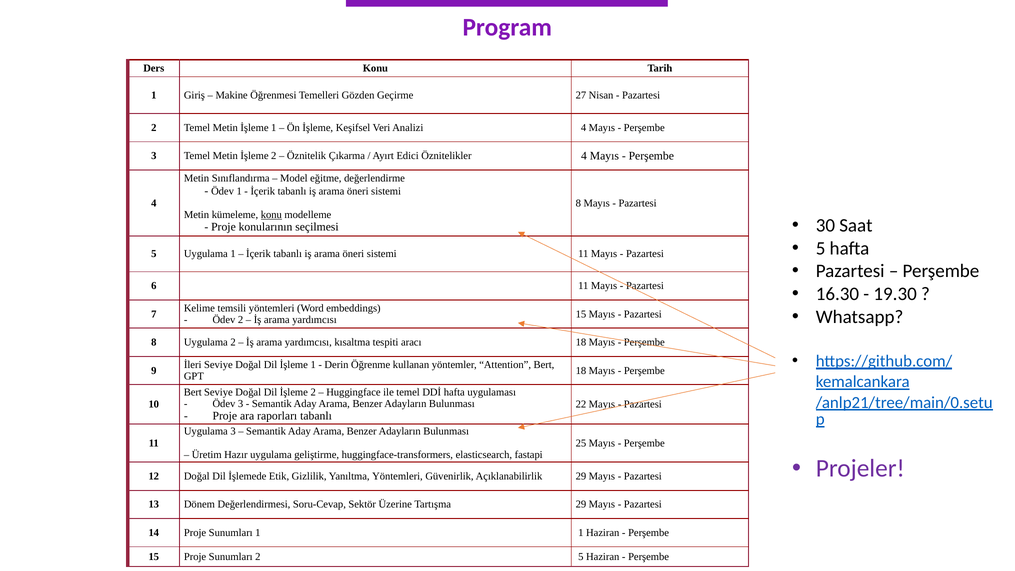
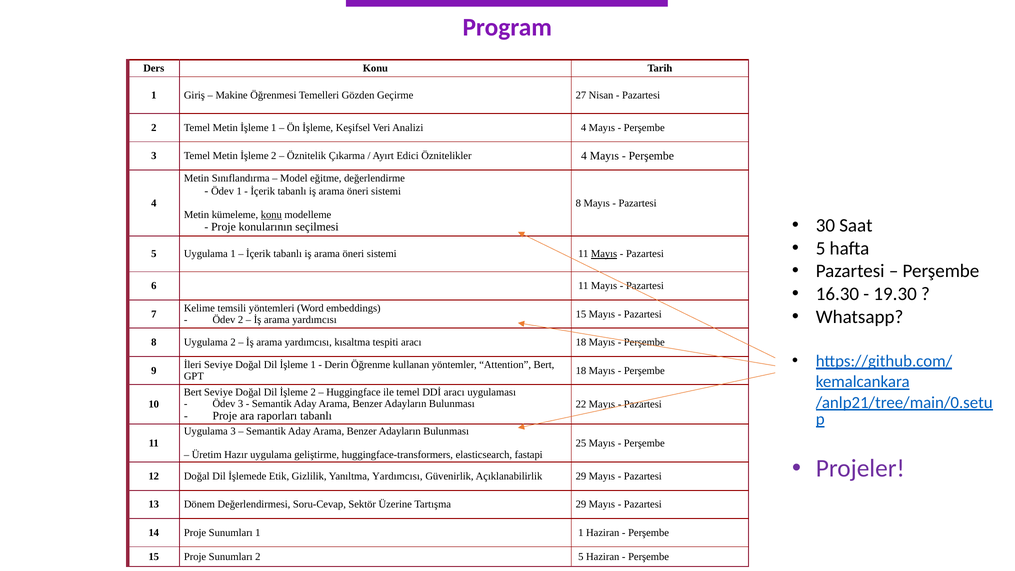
Mayıs underline: none -> present (604, 254)
DDİ hafta: hafta -> aracı (454, 392)
Yanıltma Yöntemleri: Yöntemleri -> Yardımcısı (397, 476)
